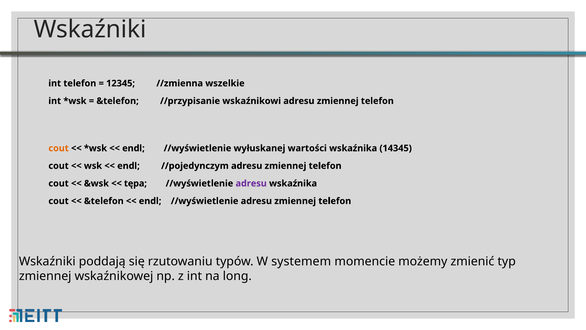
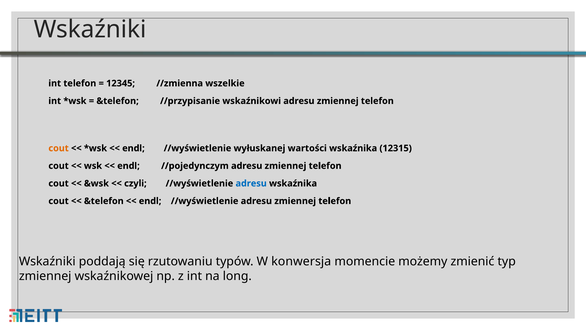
14345: 14345 -> 12315 (396, 148)
tępa: tępa -> czyli (135, 183)
adresu colour: purple -> blue (251, 183)
systemem: systemem -> konwersja (301, 261)
